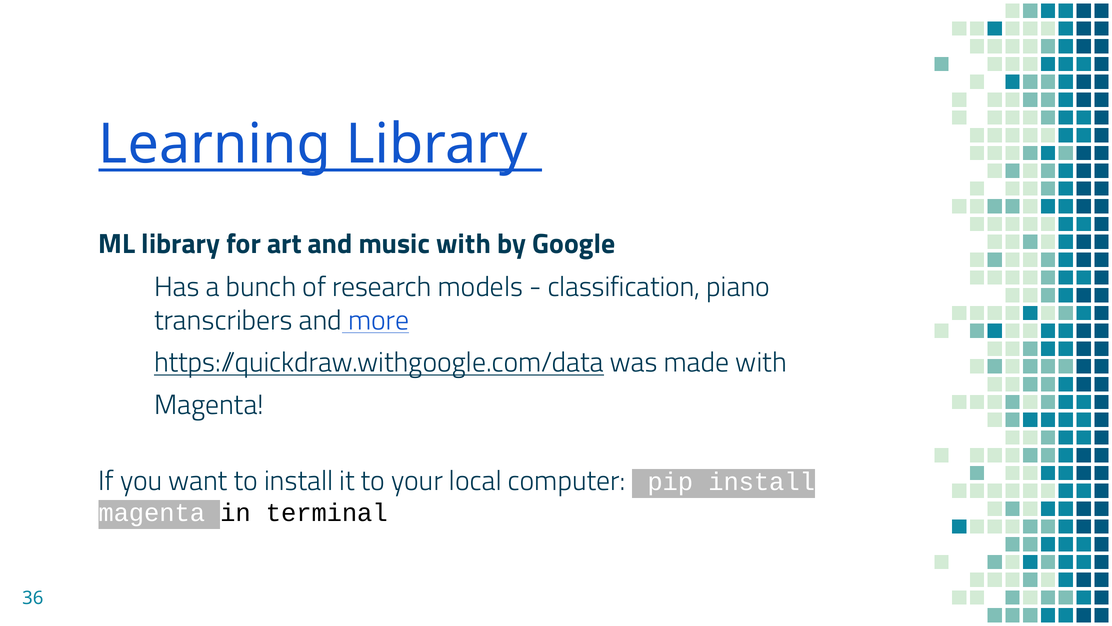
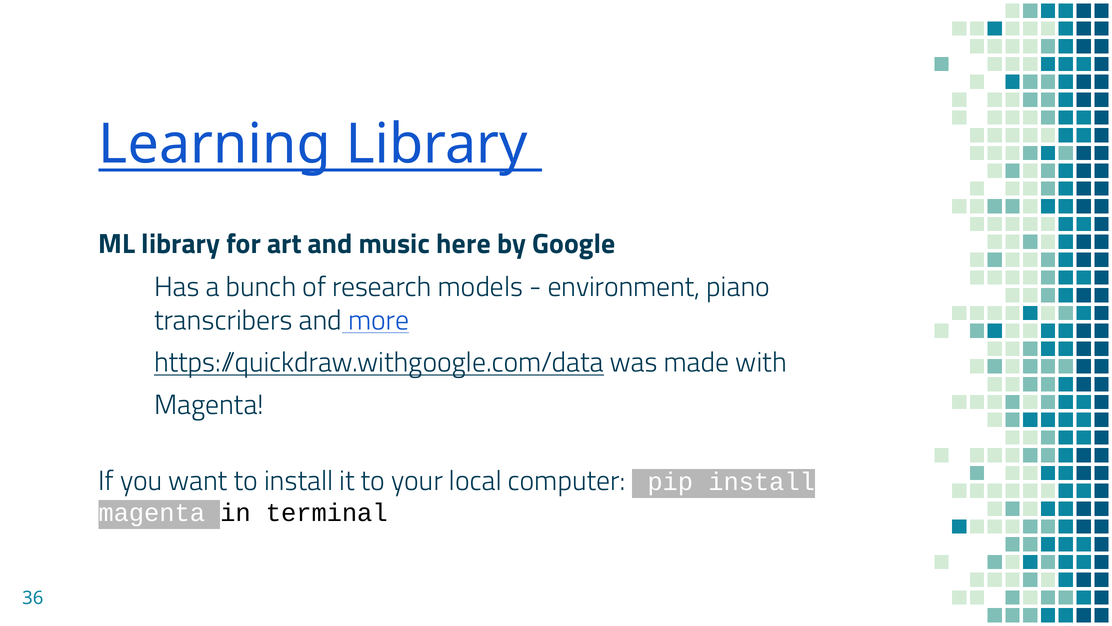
music with: with -> here (464, 244)
classification: classification -> environment (624, 287)
